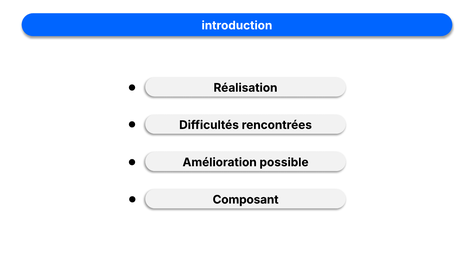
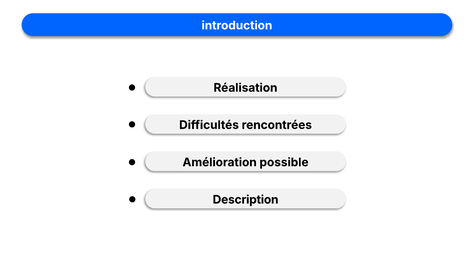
Composant: Composant -> Description (246, 199)
